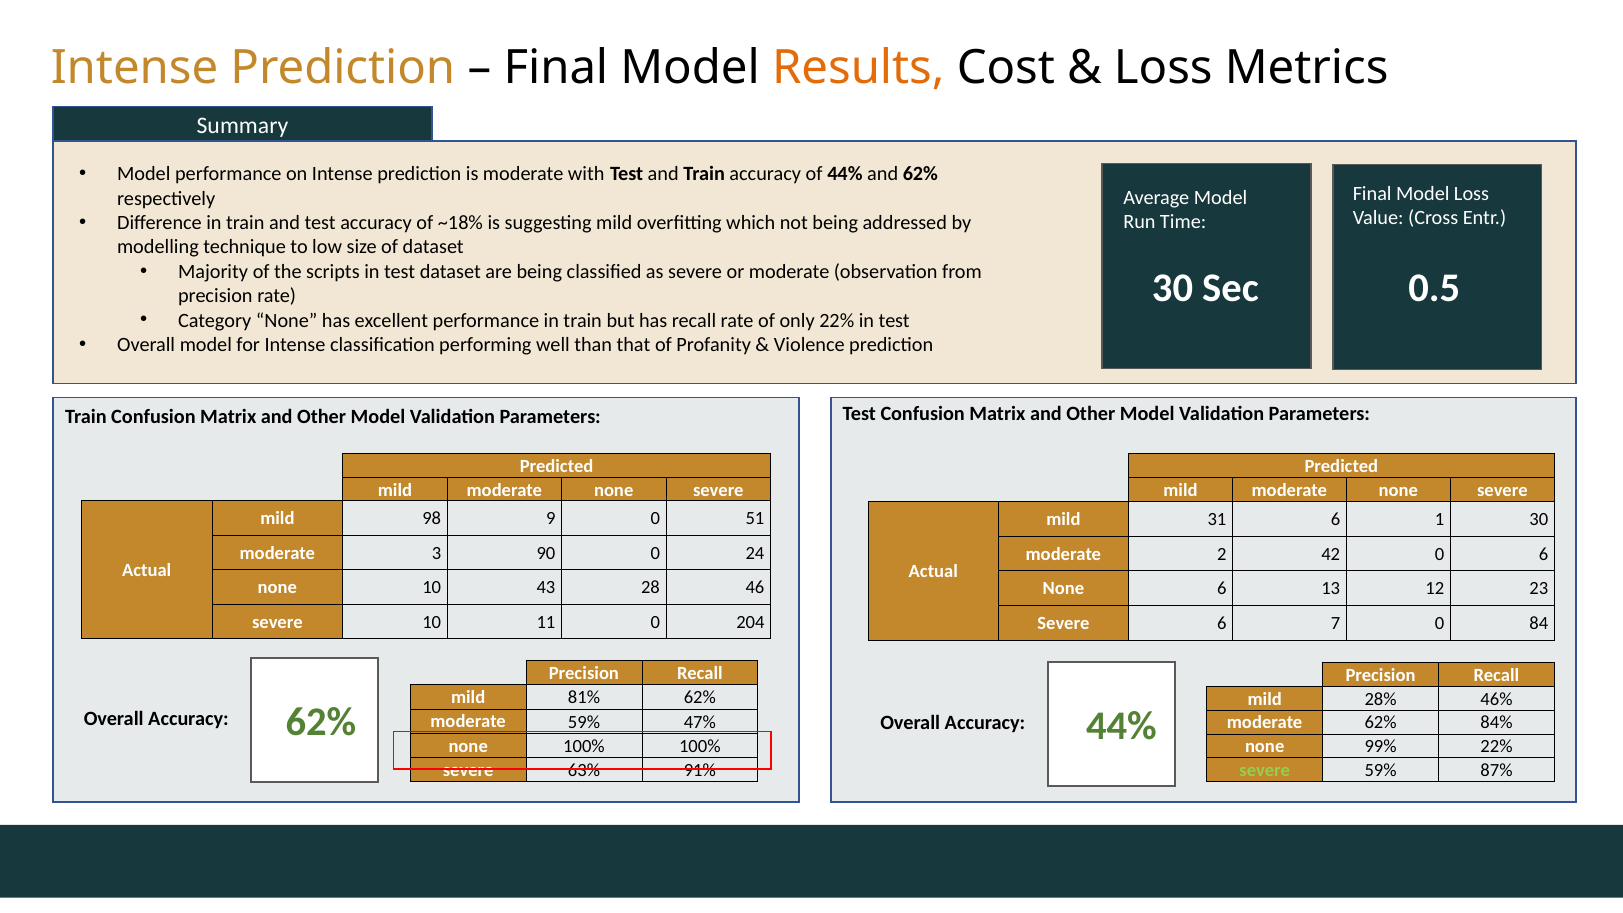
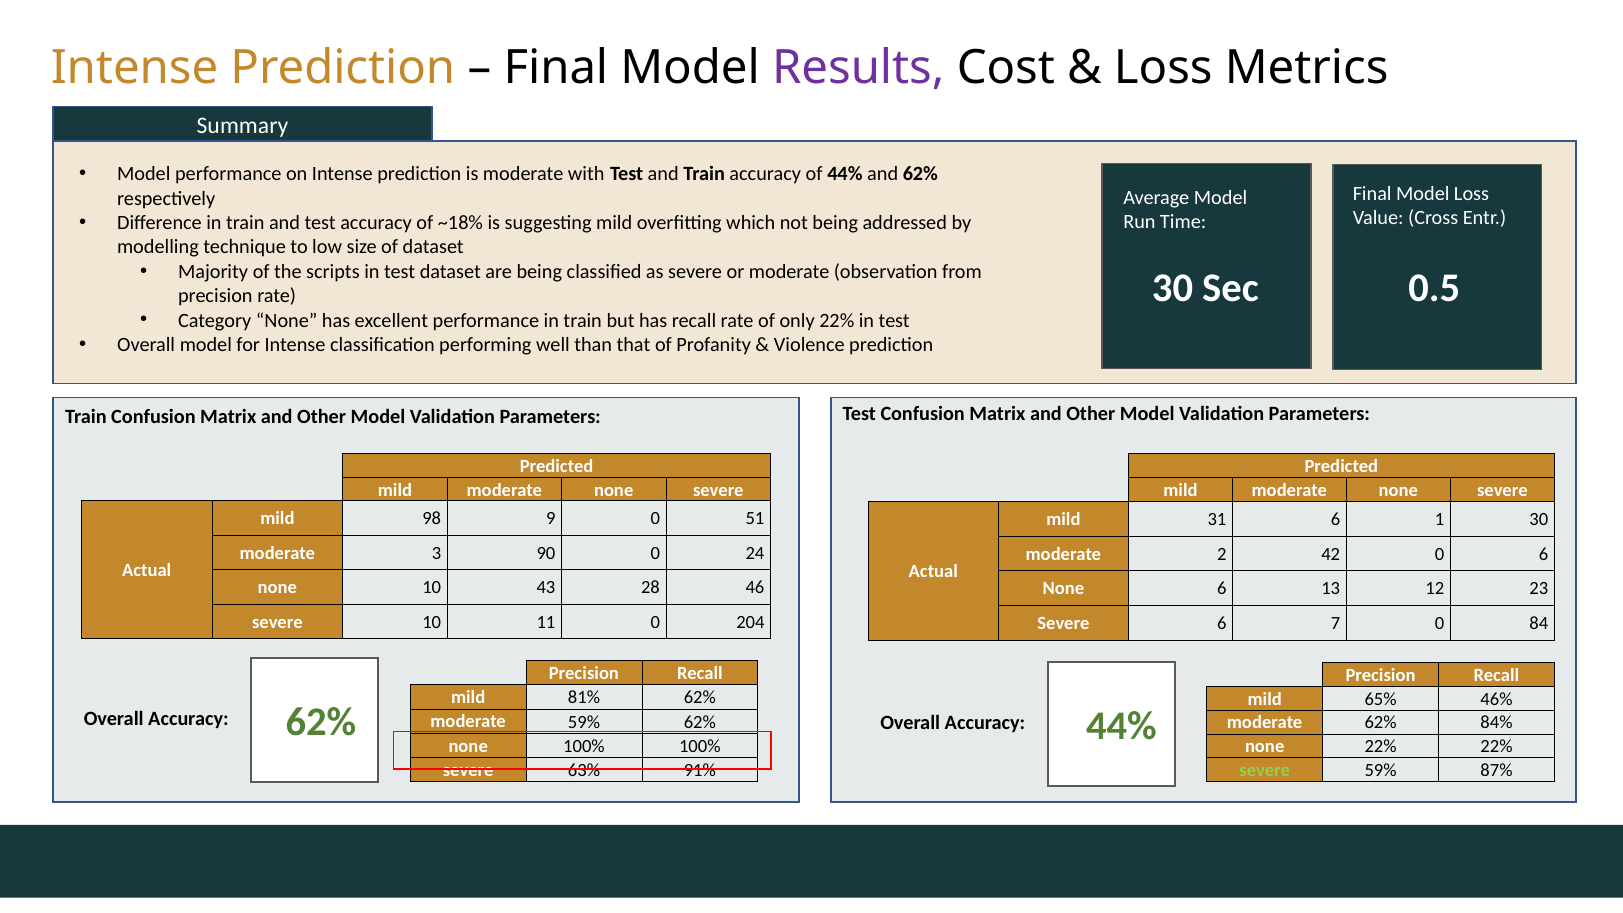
Results colour: orange -> purple (858, 68)
28%: 28% -> 65% (1381, 699)
59% 47%: 47% -> 62% (700, 722)
none 99%: 99% -> 22% (1381, 747)
